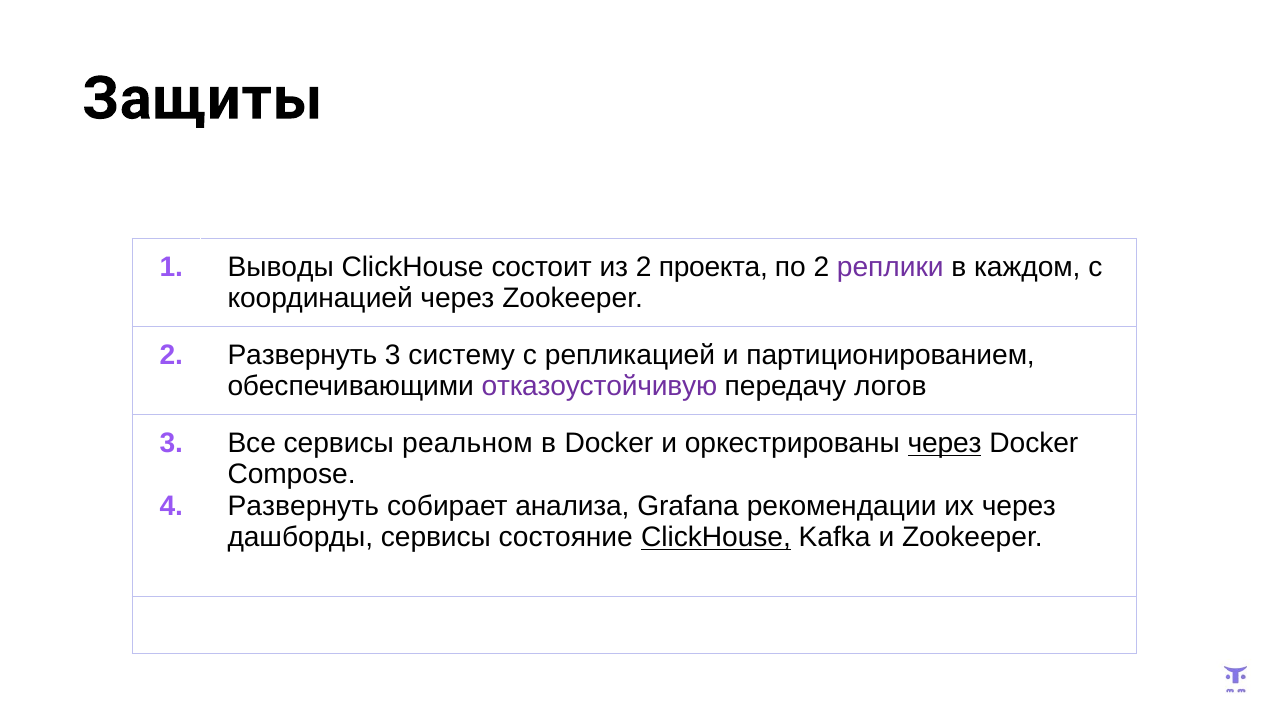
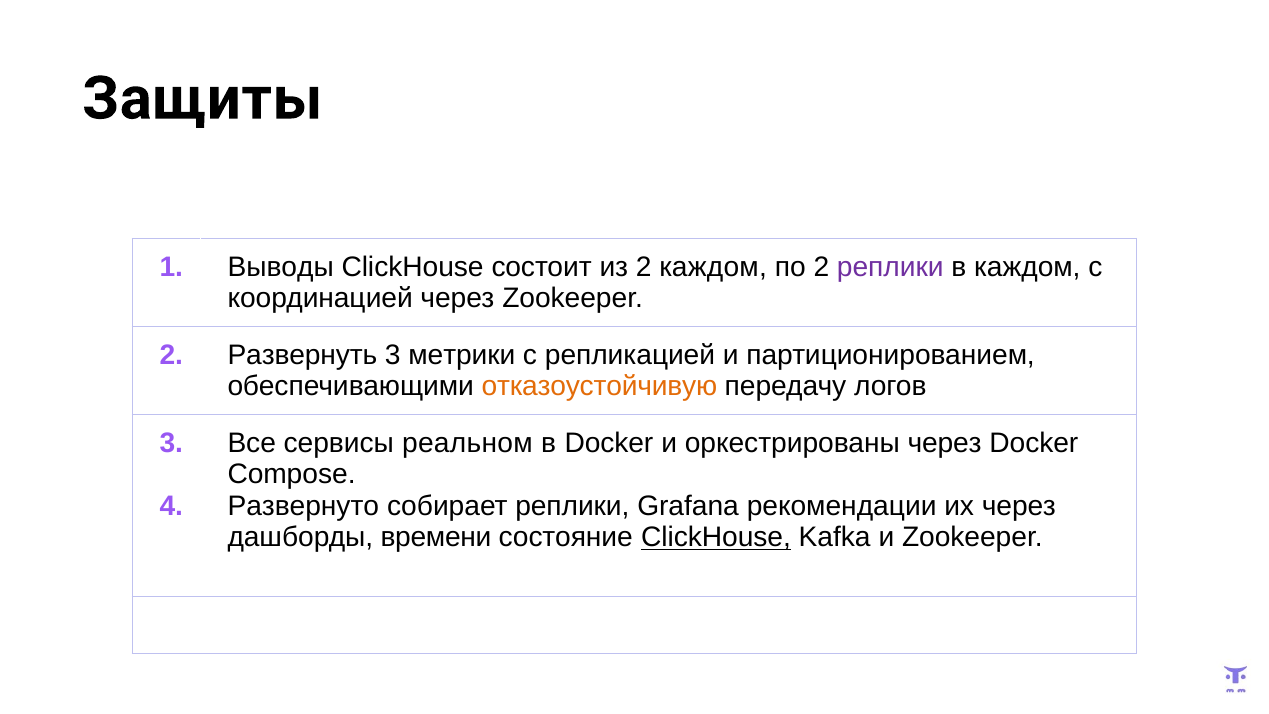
2 проекта: проекта -> каждом (713, 267)
систему: систему -> метрики (462, 355)
отказоустойчивую colour: purple -> orange (599, 386)
через underline: present -> none (944, 443)
Развернуть: Развернуть -> Развернуто (303, 506)
собирает анализа: анализа -> реплики (572, 506)
дашборды сервисы: сервисы -> времени (436, 537)
